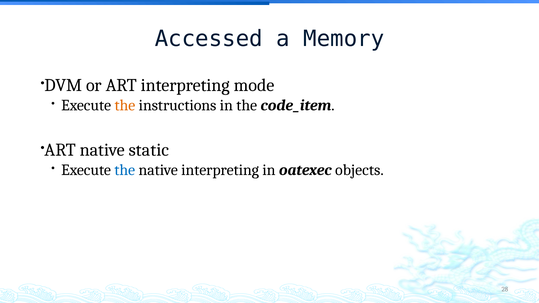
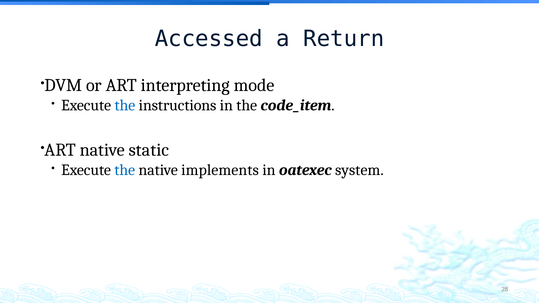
Memory: Memory -> Return (344, 39)
the colour: orange -> blue (125, 105)
native interpreting: interpreting -> implements (220, 170)
objects: objects -> system (359, 170)
